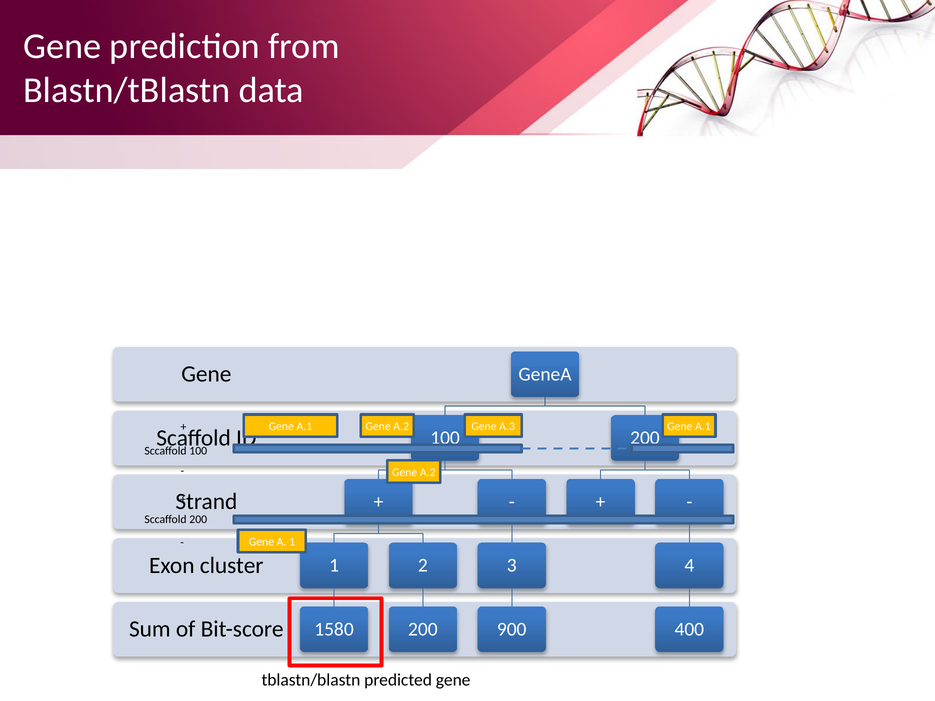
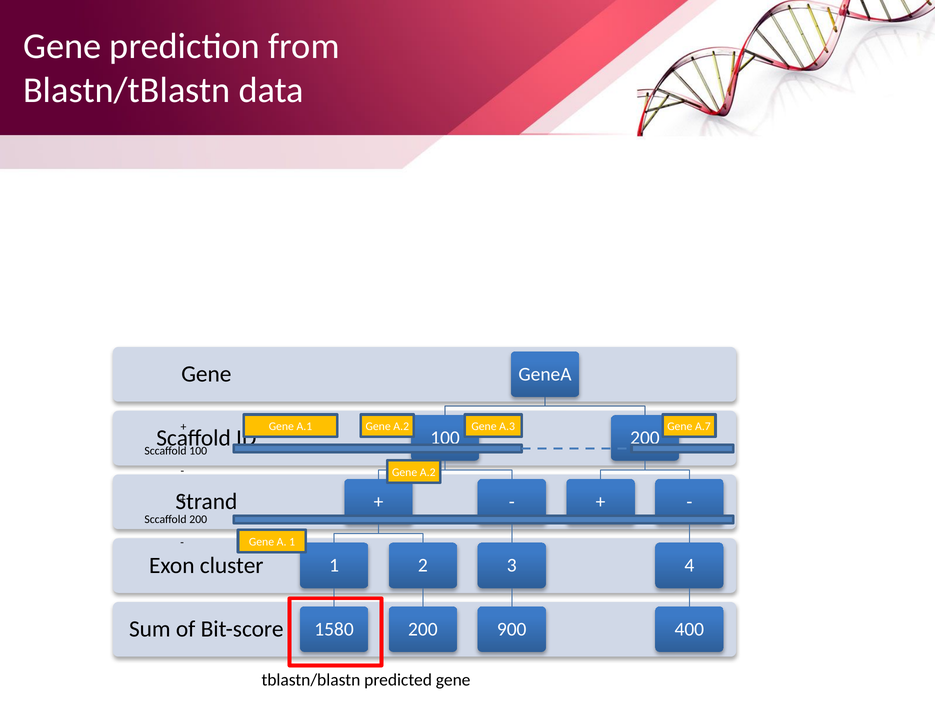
A.1: A.1 -> A.7 (703, 427)
